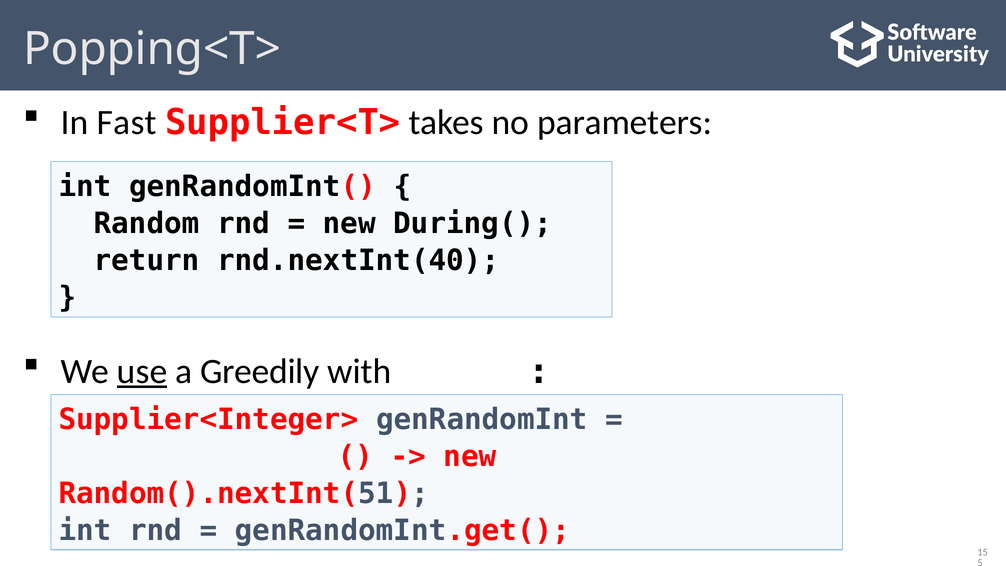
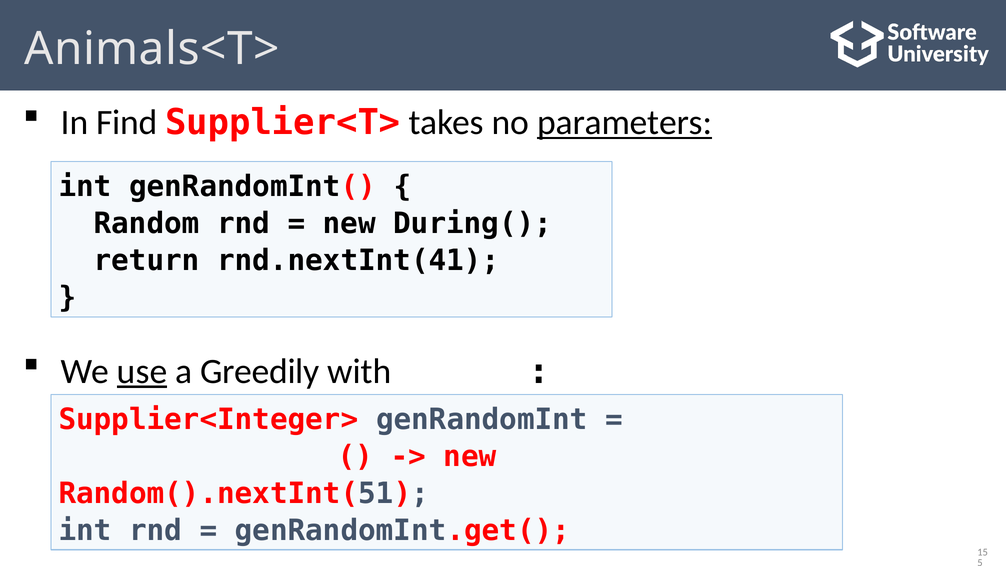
Popping<T>: Popping<T> -> Animals<T> (152, 49)
Fast: Fast -> Find (127, 123)
parameters underline: none -> present (625, 123)
rnd.nextInt(40: rnd.nextInt(40 -> rnd.nextInt(41 (358, 261)
